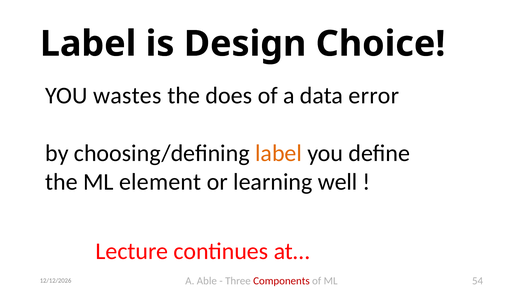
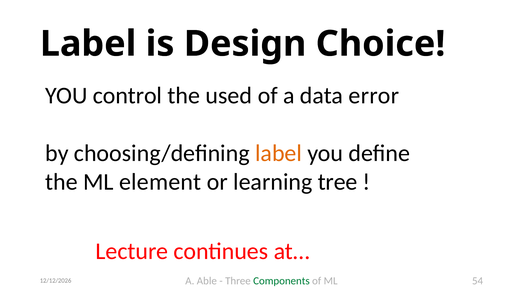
wastes: wastes -> control (127, 96)
does: does -> used (229, 96)
well: well -> tree (338, 182)
Components colour: red -> green (281, 281)
